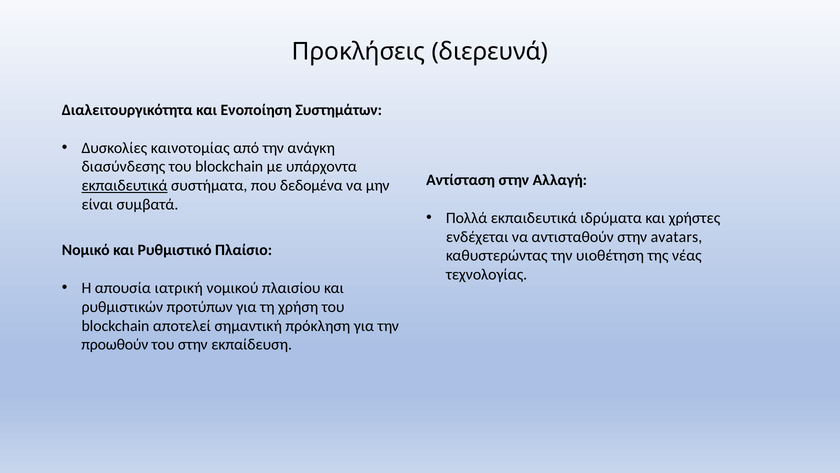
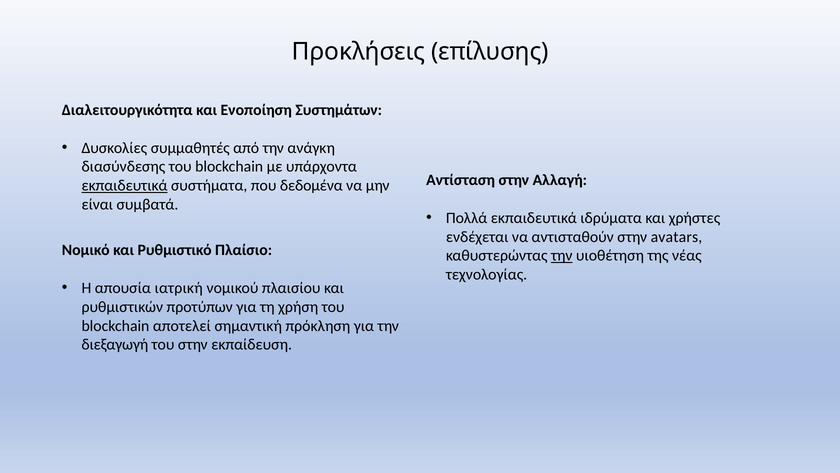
διερευνά: διερευνά -> επίλυσης (490, 52)
καινοτομίας: καινοτομίας -> συμμαθητές (190, 148)
την underline: none -> present (562, 256)
προωθούν: προωθούν -> διεξαγωγή (115, 344)
